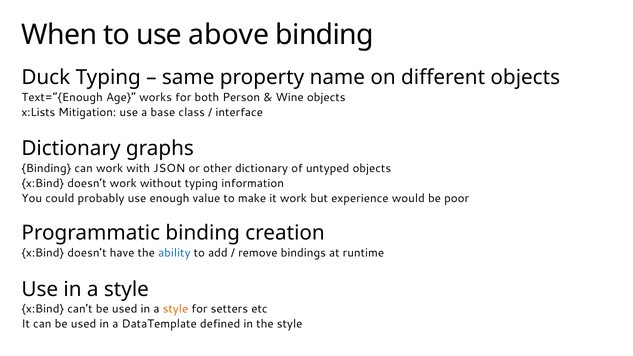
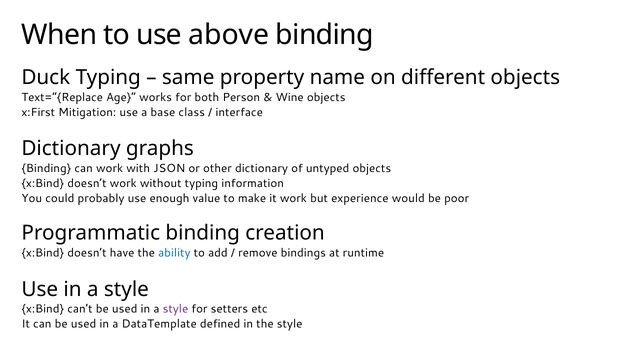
Text=“{Enough: Text=“{Enough -> Text=“{Replace (62, 97)
x:Lists: x:Lists -> x:First (38, 112)
style colour: orange -> purple (175, 309)
